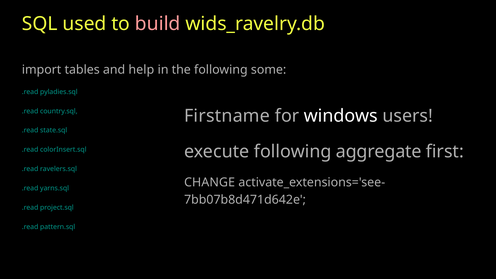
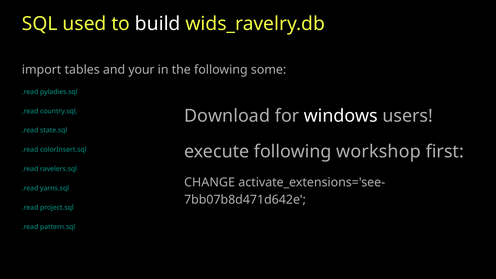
build colour: pink -> white (158, 24)
help: help -> your (141, 70)
Firstname: Firstname -> Download (227, 116)
aggregate: aggregate -> workshop (379, 152)
